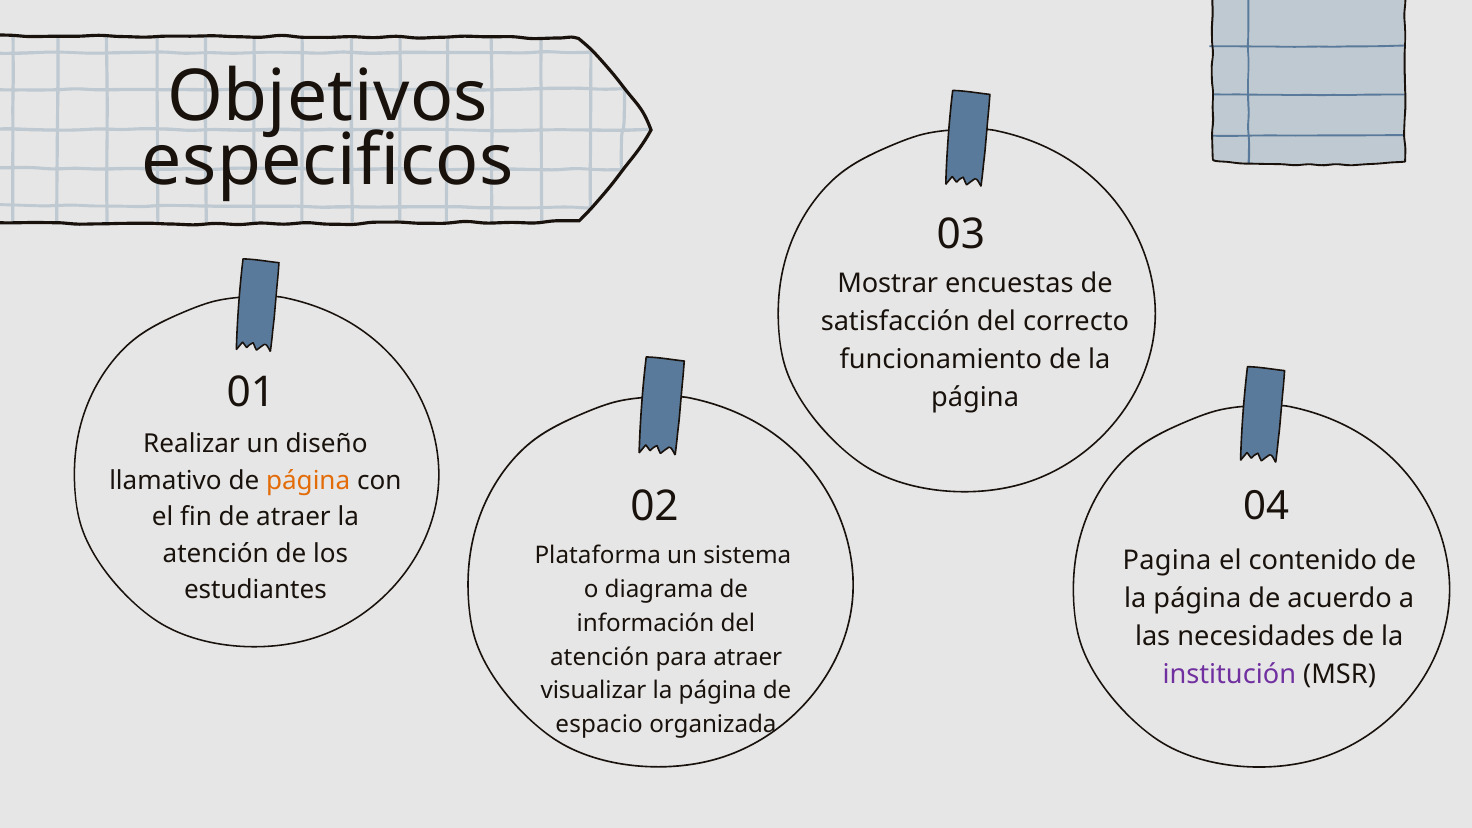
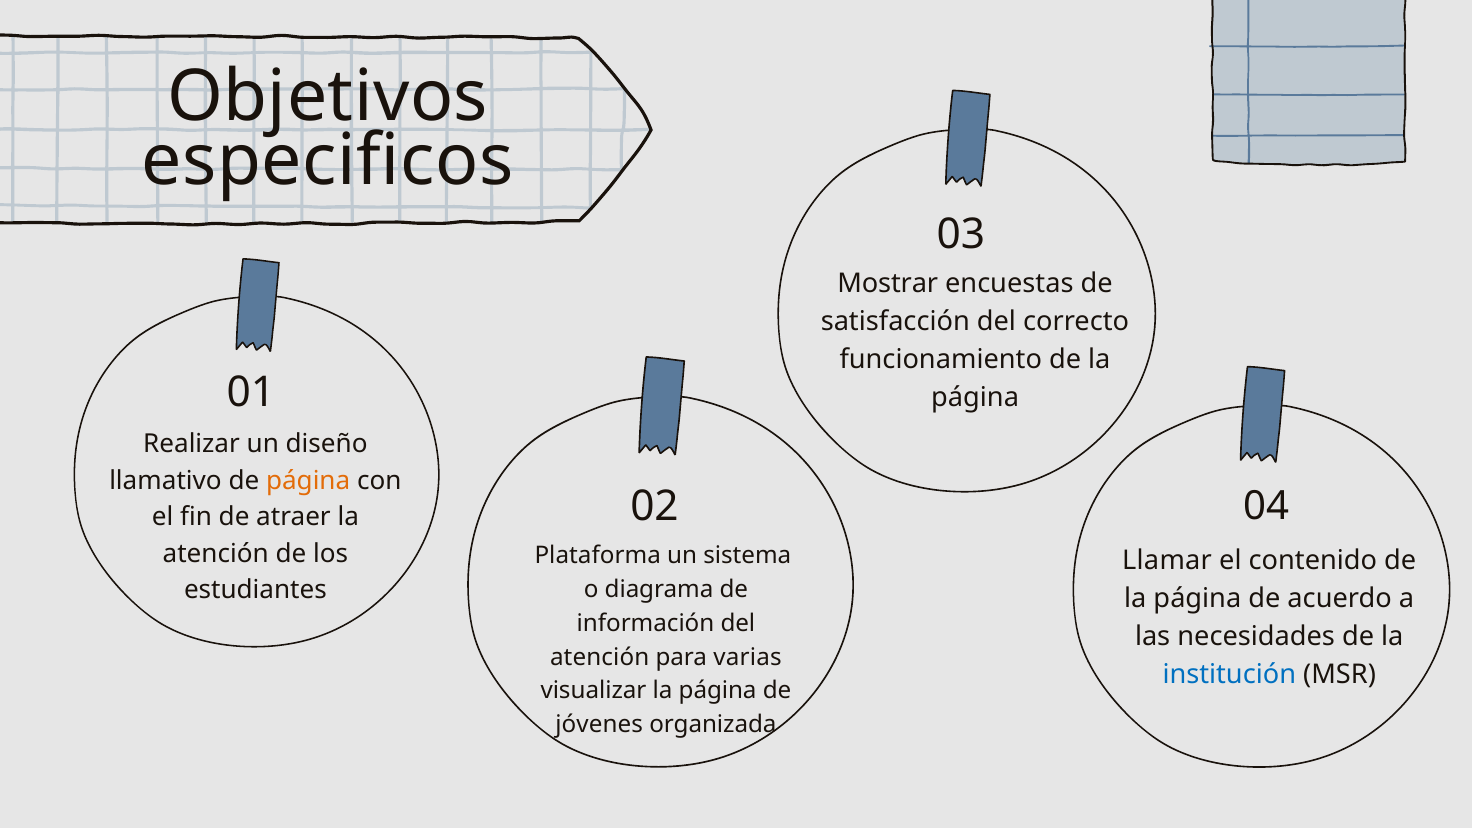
Pagina: Pagina -> Llamar (1167, 560)
para atraer: atraer -> varias (748, 657)
institución colour: purple -> blue (1229, 675)
espacio: espacio -> jóvenes (599, 725)
